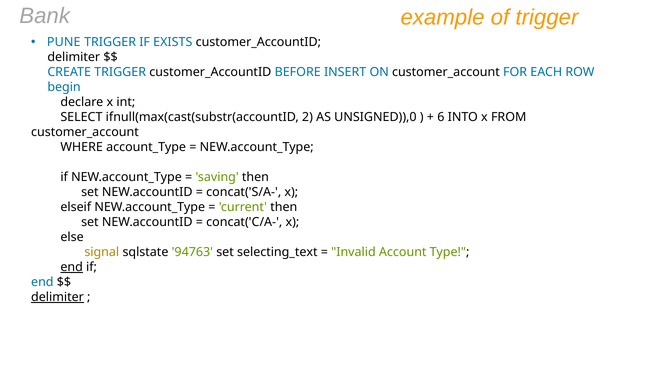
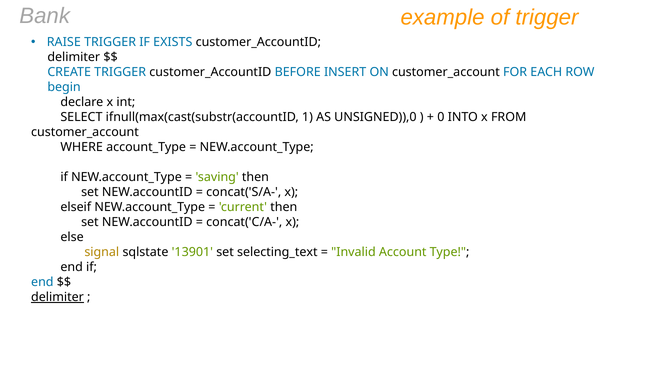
PUNE: PUNE -> RAISE (64, 42)
2: 2 -> 1 (307, 117)
6: 6 -> 0 (441, 117)
94763: 94763 -> 13901 (192, 252)
end underline: present -> none (72, 267)
